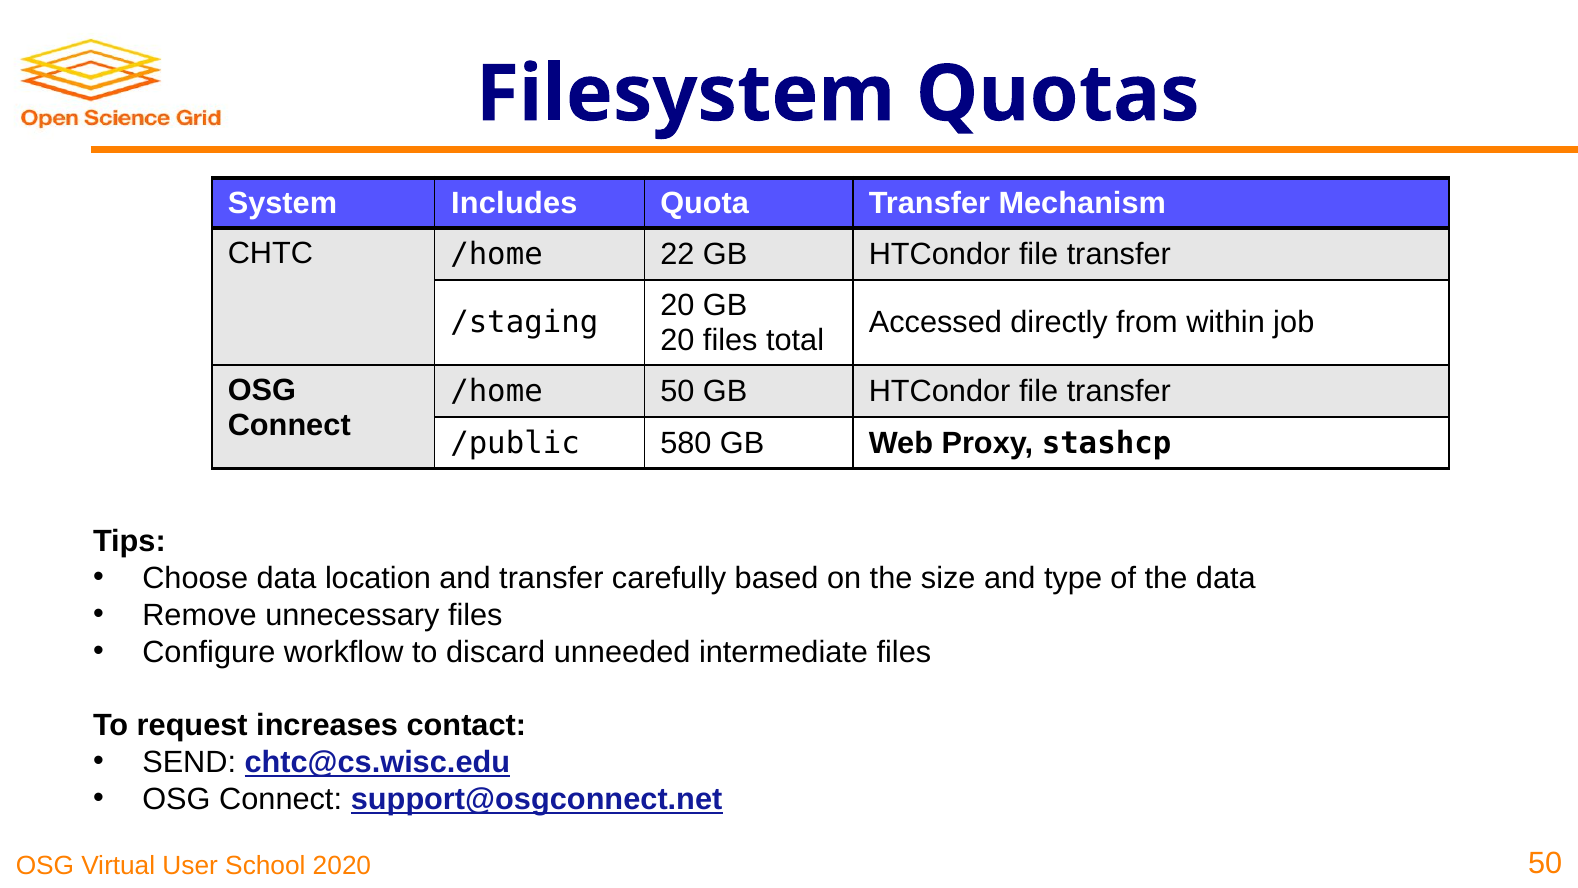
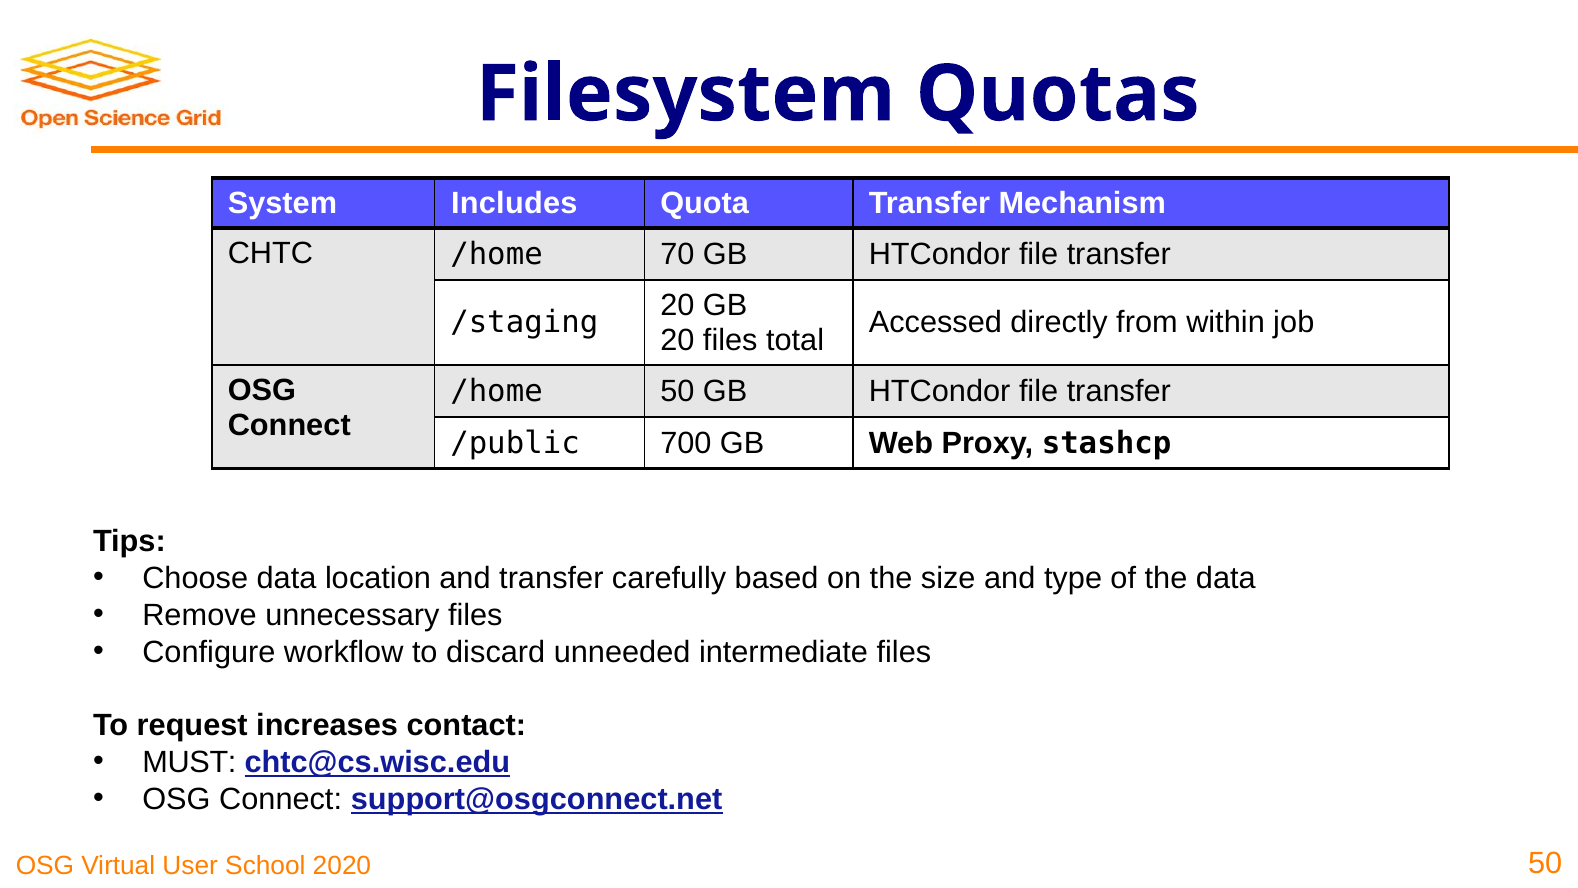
22: 22 -> 70 (677, 254)
580: 580 -> 700 (686, 443)
SEND: SEND -> MUST (189, 762)
